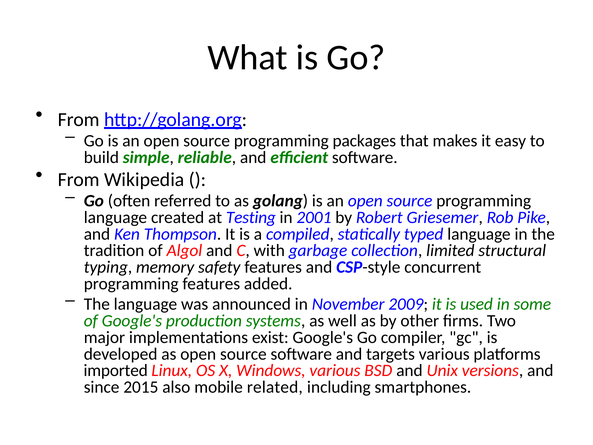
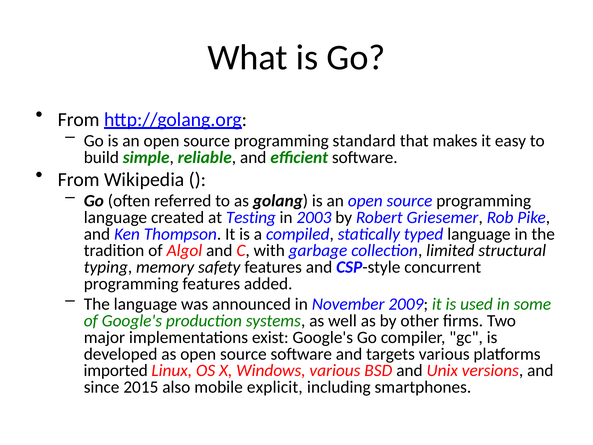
packages: packages -> standard (364, 141)
2001: 2001 -> 2003 (314, 217)
related: related -> explicit (275, 387)
